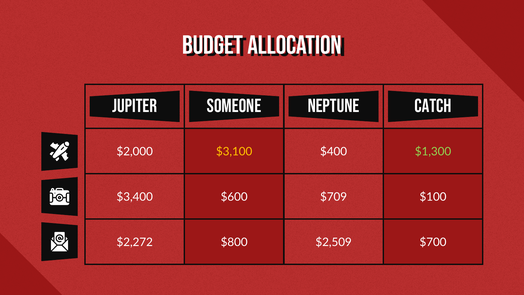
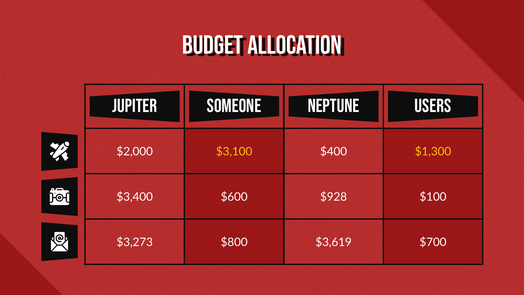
CATCH: CATCH -> USERS (433, 106)
$1,300 colour: light green -> yellow (433, 152)
$709: $709 -> $928 (334, 197)
$2,272: $2,272 -> $3,273 (135, 242)
$2,509: $2,509 -> $3,619 (334, 242)
